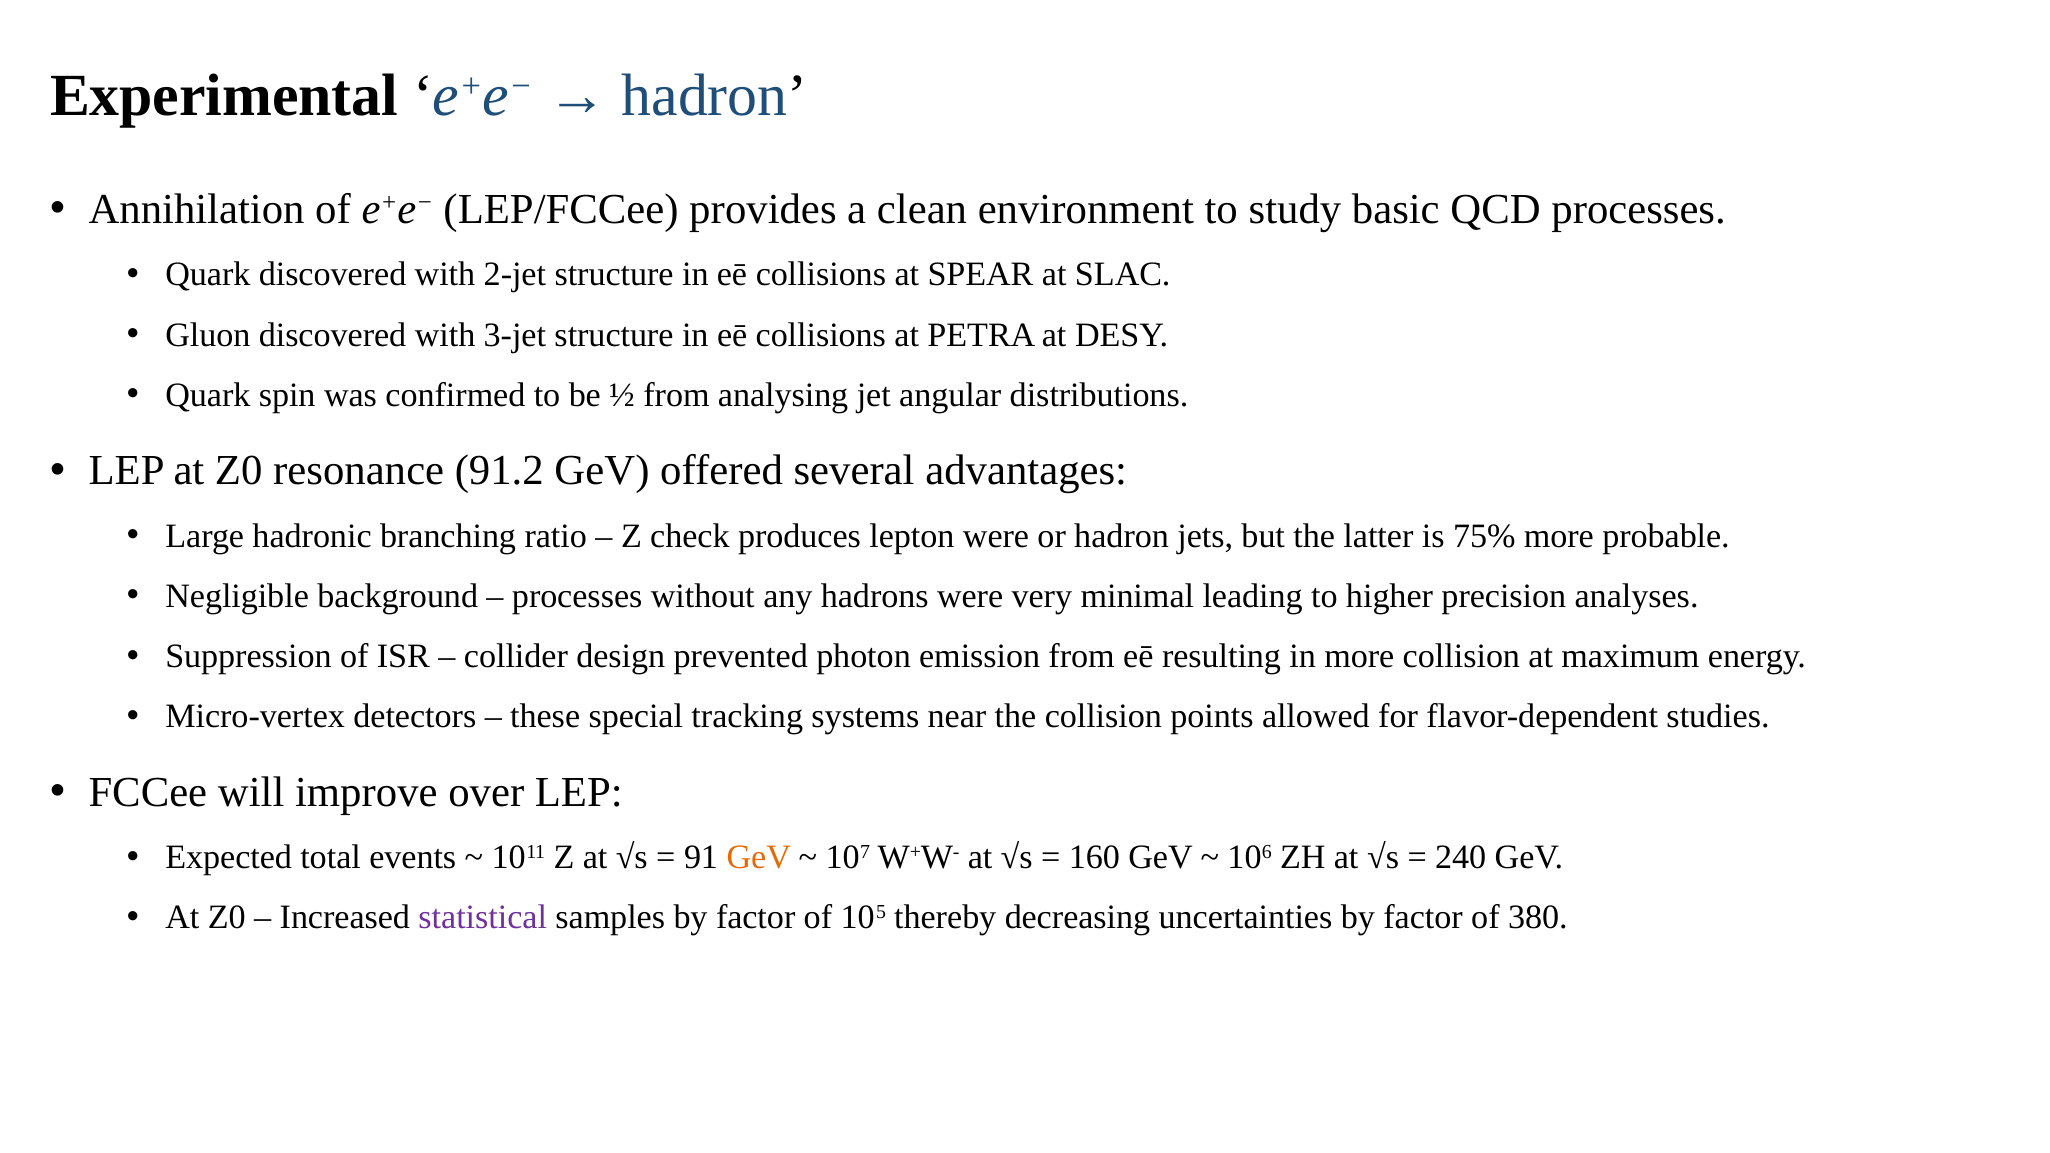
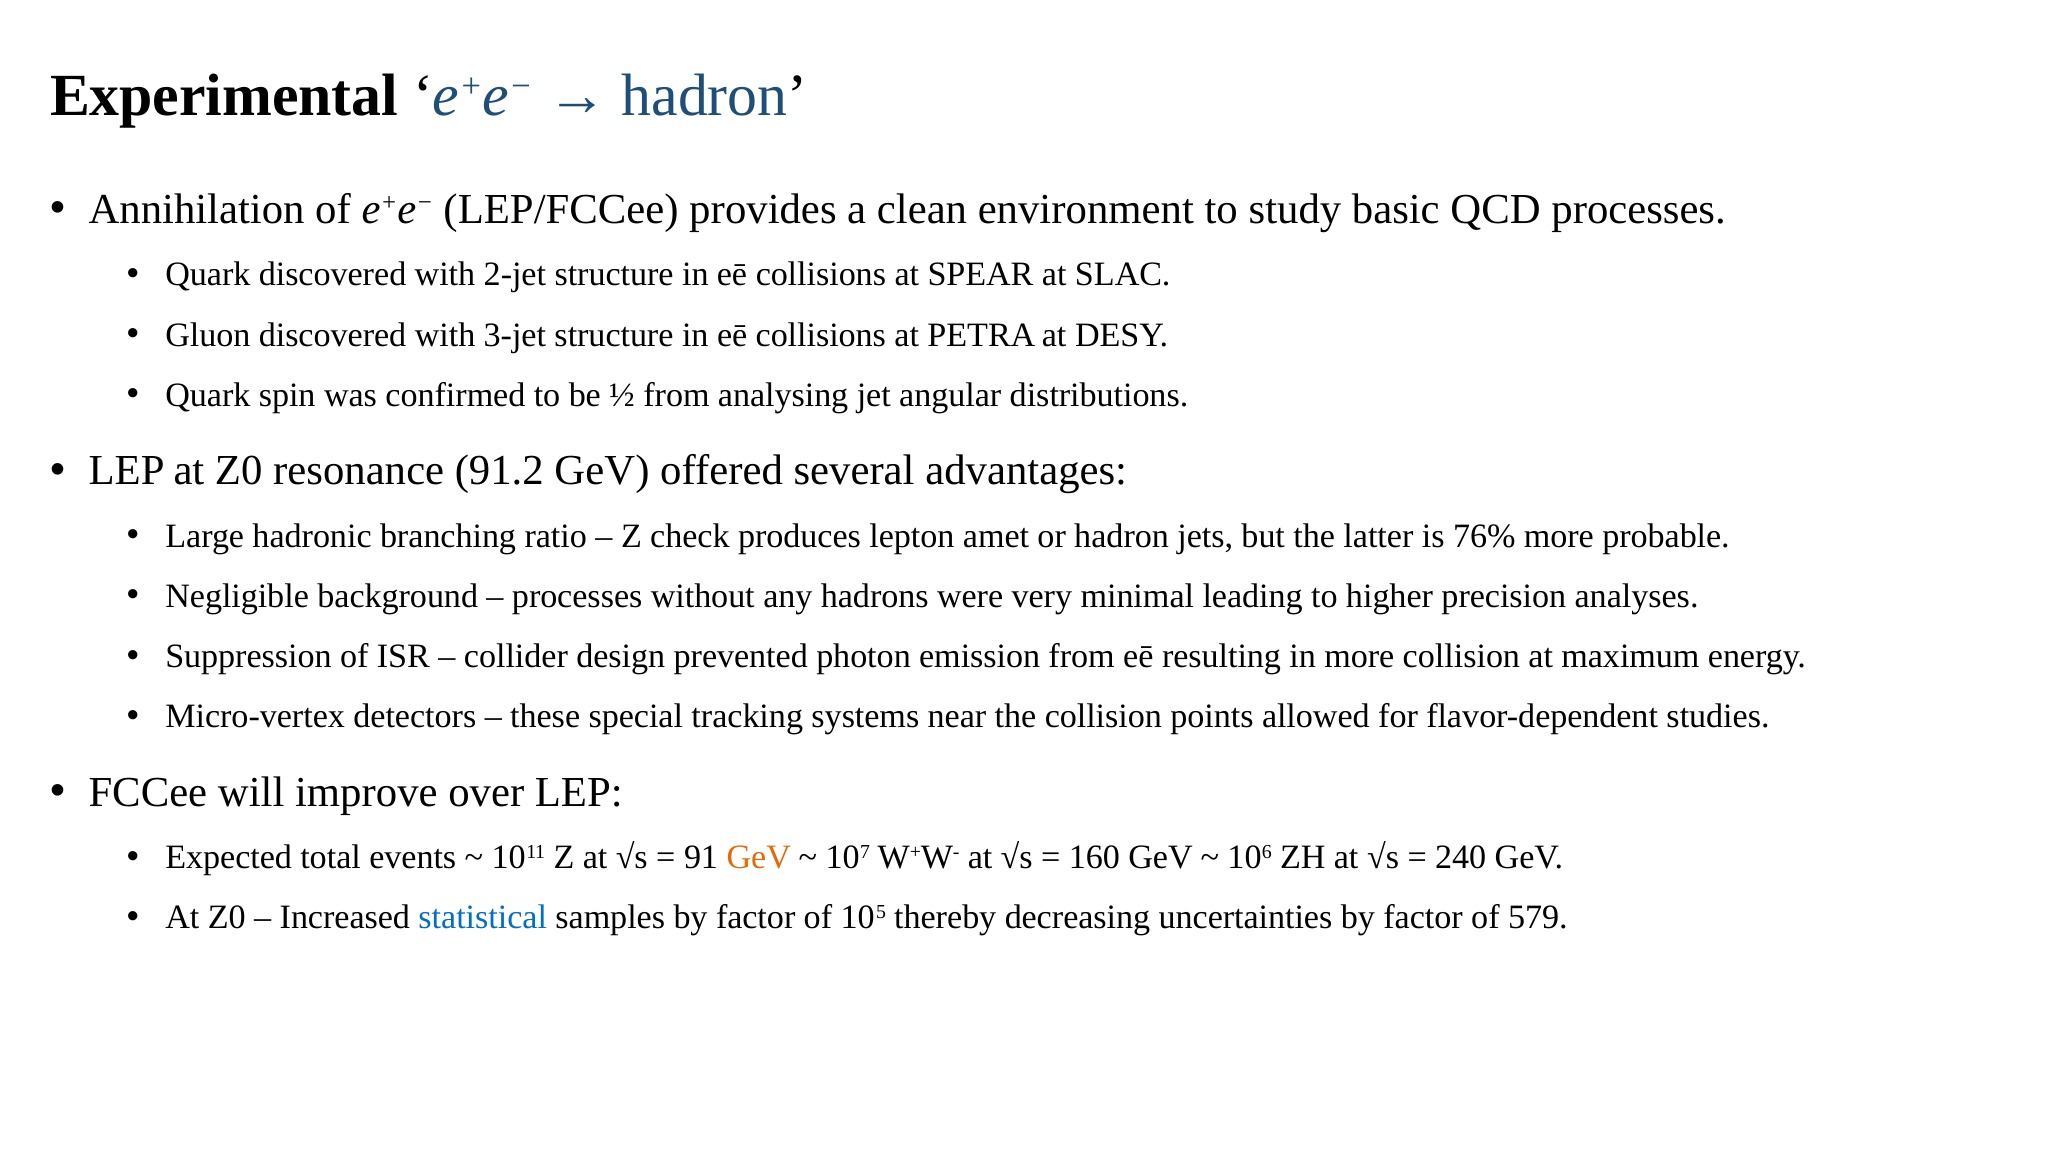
lepton were: were -> amet (996, 536)
75%: 75% -> 76% (1484, 536)
statistical colour: purple -> blue (483, 918)
380: 380 -> 579 (1538, 918)
